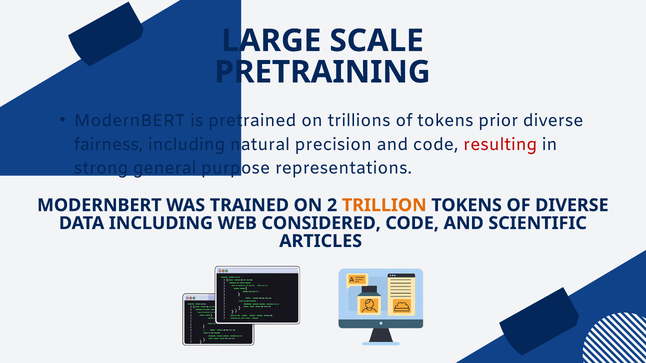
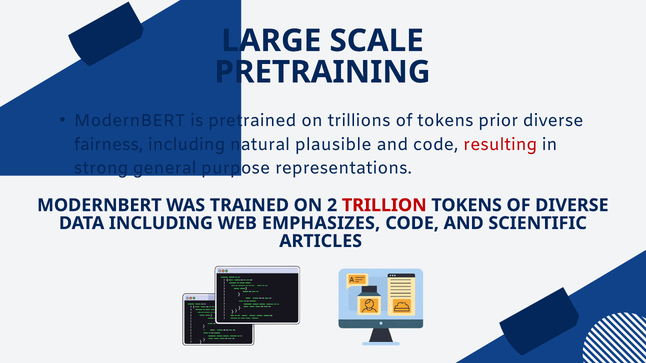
precision: precision -> plausible (333, 145)
TRILLION colour: orange -> red (384, 205)
CONSIDERED: CONSIDERED -> EMPHASIZES (321, 223)
